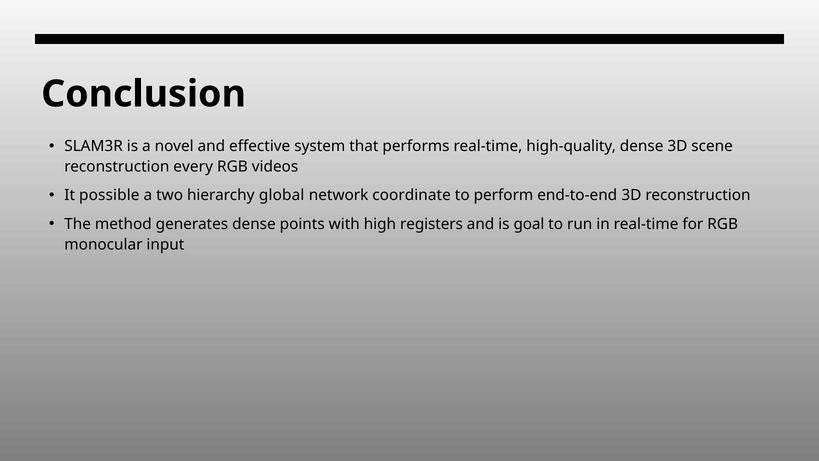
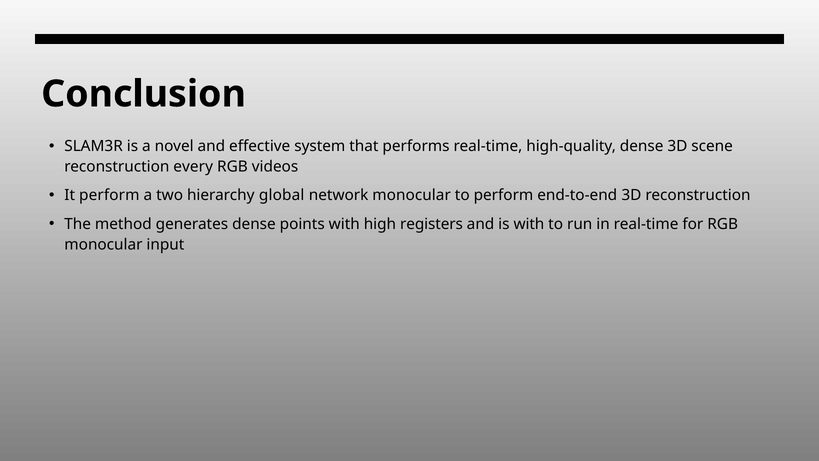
It possible: possible -> perform (109, 195)
network coordinate: coordinate -> monocular (412, 195)
is goal: goal -> with (529, 224)
